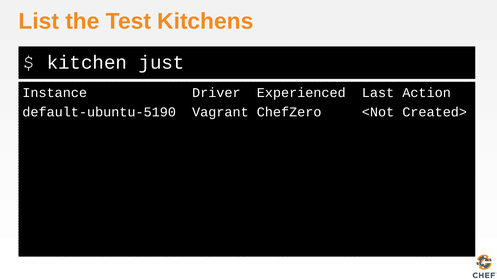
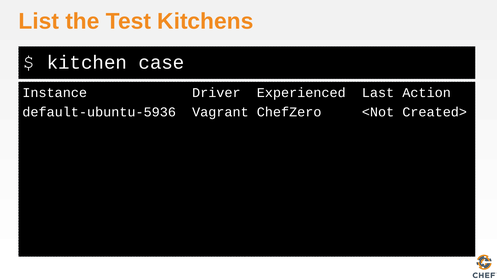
just: just -> case (162, 63)
default-ubuntu-5190: default-ubuntu-5190 -> default-ubuntu-5936 (99, 112)
